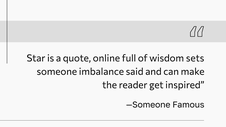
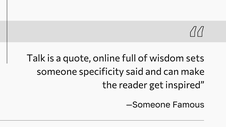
Star: Star -> Talk (36, 58)
imbalance: imbalance -> specificity (101, 72)
